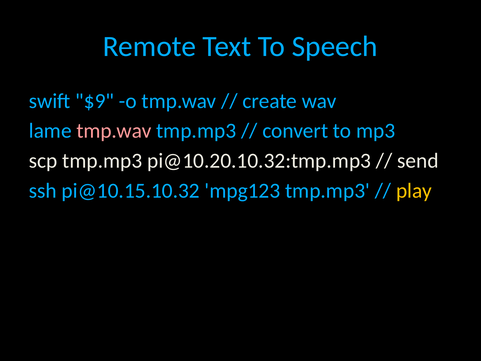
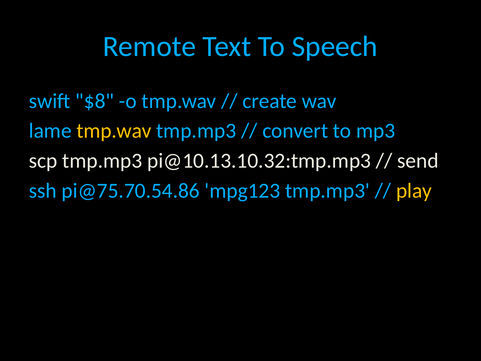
$9: $9 -> $8 (95, 101)
tmp.wav colour: pink -> yellow (114, 131)
pi@10.20.10.32:tmp.mp3: pi@10.20.10.32:tmp.mp3 -> pi@10.13.10.32:tmp.mp3 (259, 161)
pi@10.15.10.32: pi@10.15.10.32 -> pi@75.70.54.86 (131, 191)
